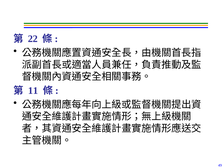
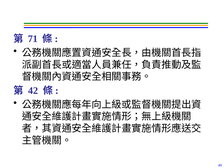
22: 22 -> 71 (33, 39)
11: 11 -> 42 (33, 91)
